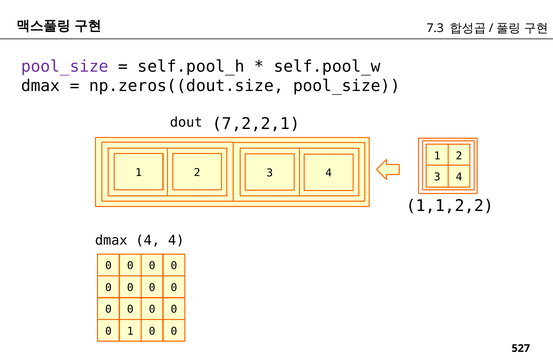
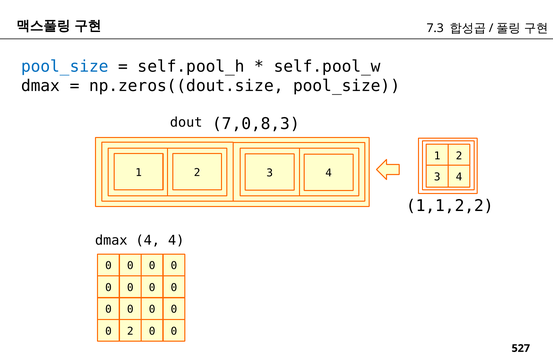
pool_size colour: purple -> blue (65, 66)
7,2,2,1: 7,2,2,1 -> 7,0,8,3 (256, 124)
0 1: 1 -> 2 (130, 331)
